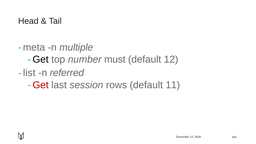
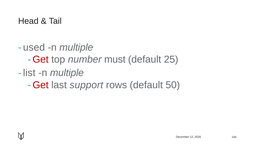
meta: meta -> used (34, 47)
Get colour: black -> red (41, 59)
default 12: 12 -> 25 (171, 59)
referred: referred -> multiple (67, 73)
session: session -> support (86, 85)
11: 11 -> 50 (173, 85)
